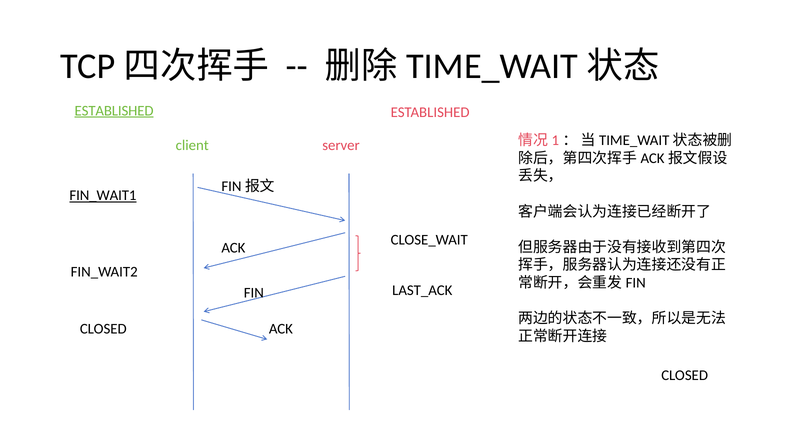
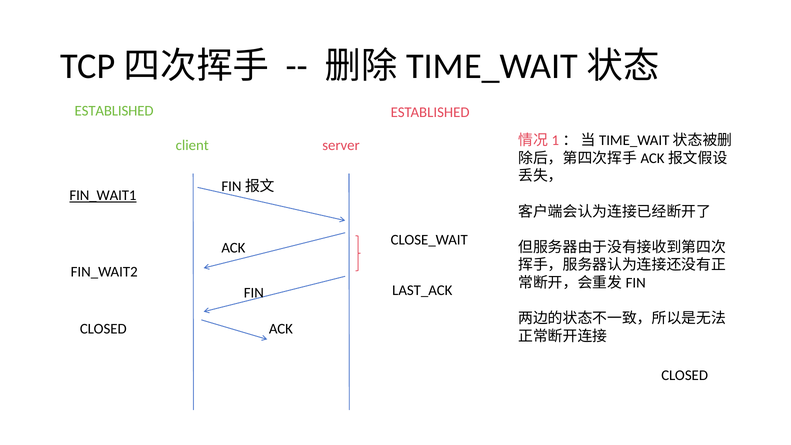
ESTABLISHED underline: present -> none (114, 111)
